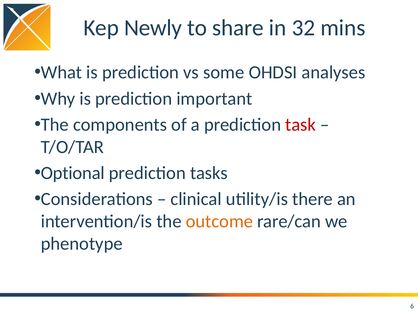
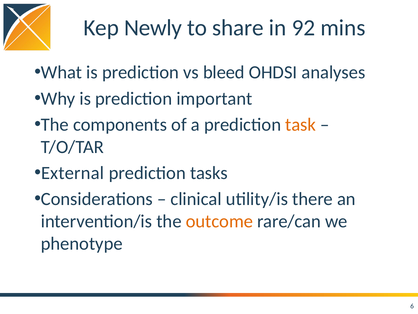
32: 32 -> 92 (303, 28)
some: some -> bleed (224, 72)
task colour: red -> orange (301, 124)
Optional: Optional -> External (73, 173)
